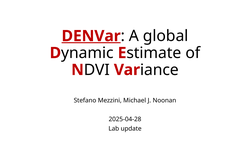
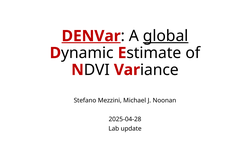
global underline: none -> present (166, 36)
